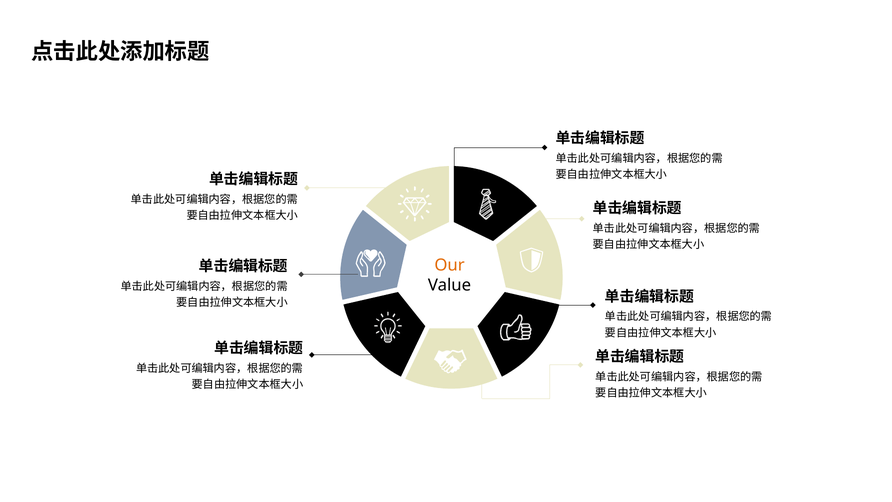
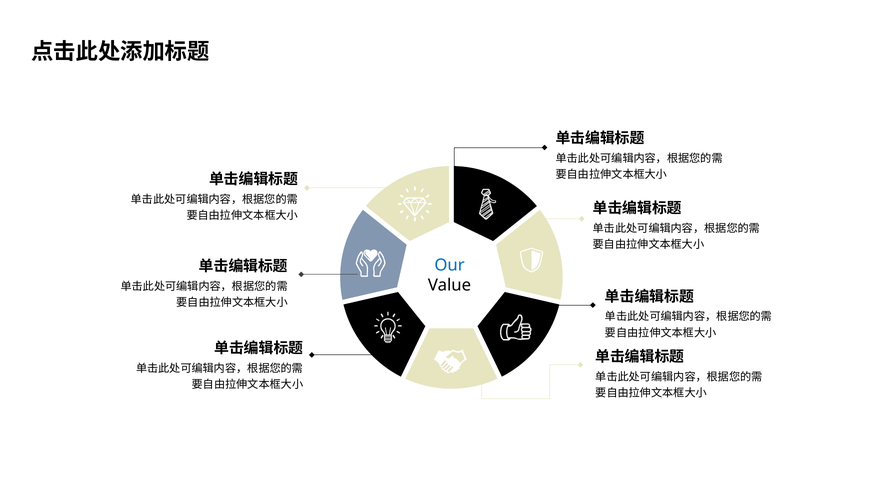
Our colour: orange -> blue (450, 265)
